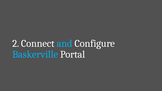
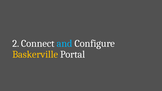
Baskerville colour: light blue -> yellow (35, 54)
